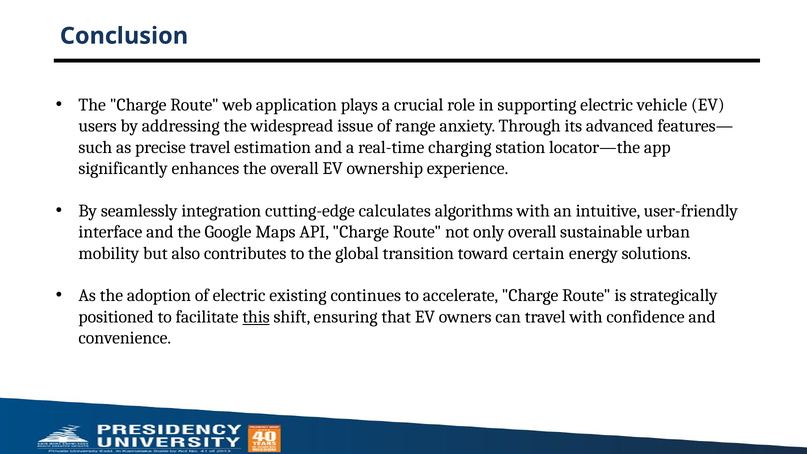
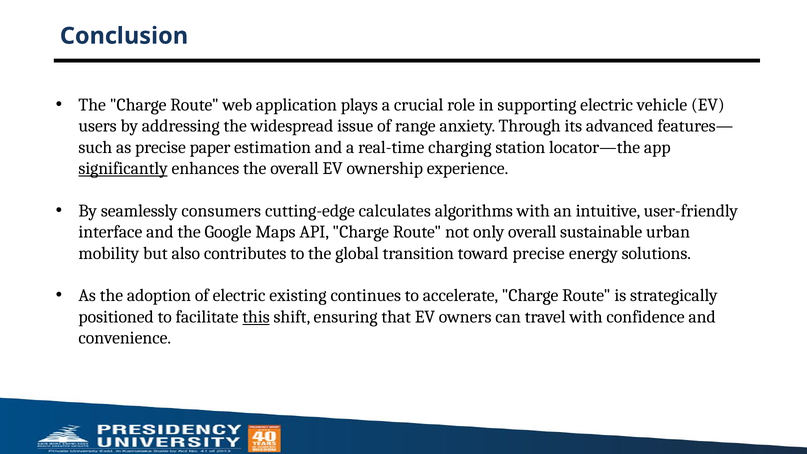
precise travel: travel -> paper (210, 147)
significantly underline: none -> present (123, 169)
integration: integration -> consumers (221, 211)
toward certain: certain -> precise (539, 253)
